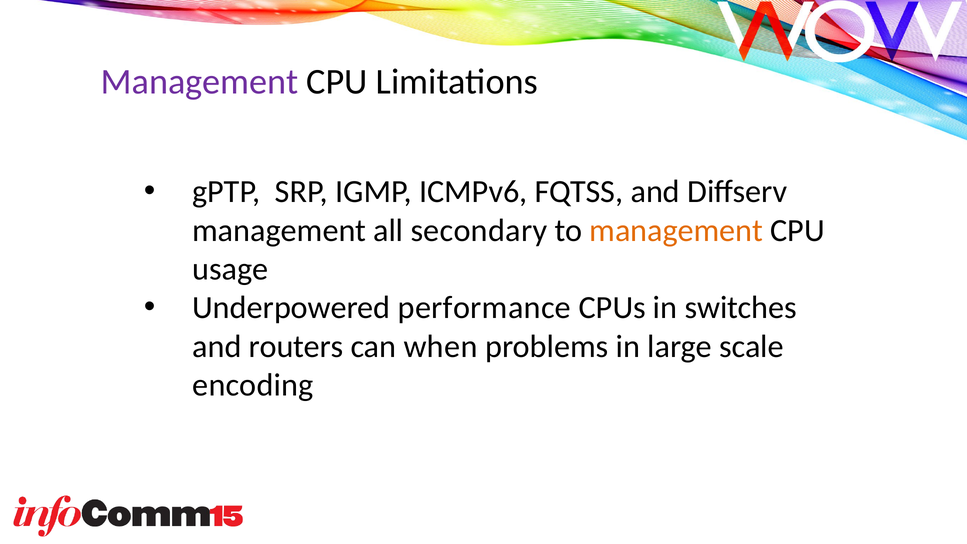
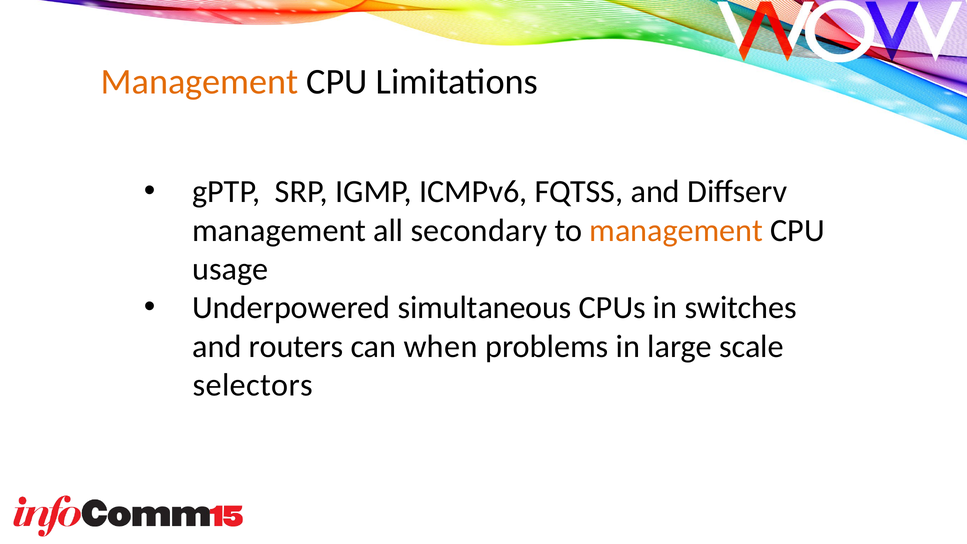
Management colour: purple -> orange (199, 82)
performance: performance -> simultaneous (485, 308)
encoding: encoding -> selectors (253, 385)
